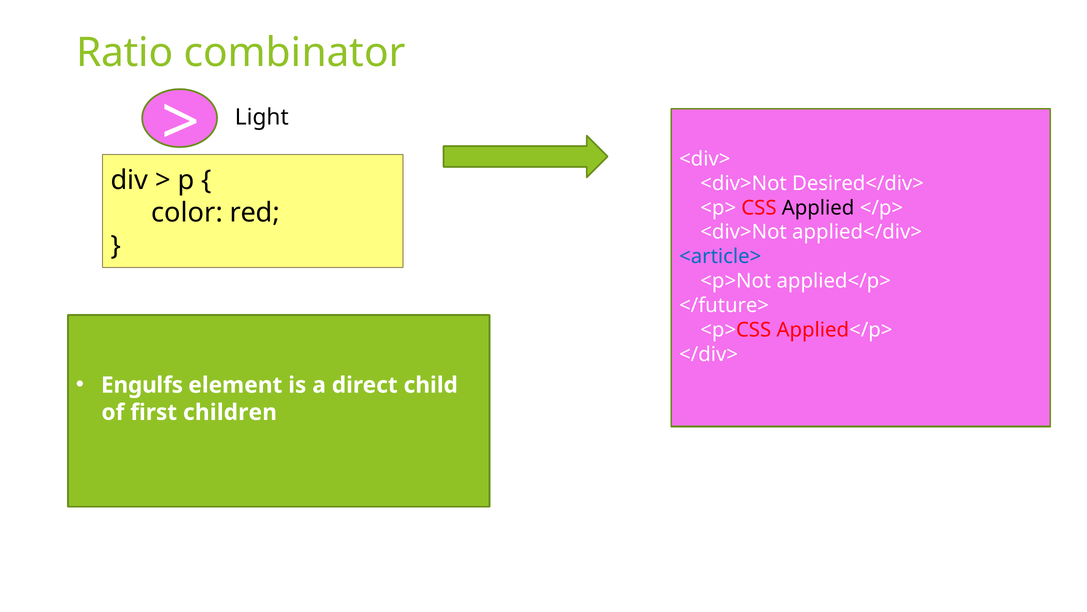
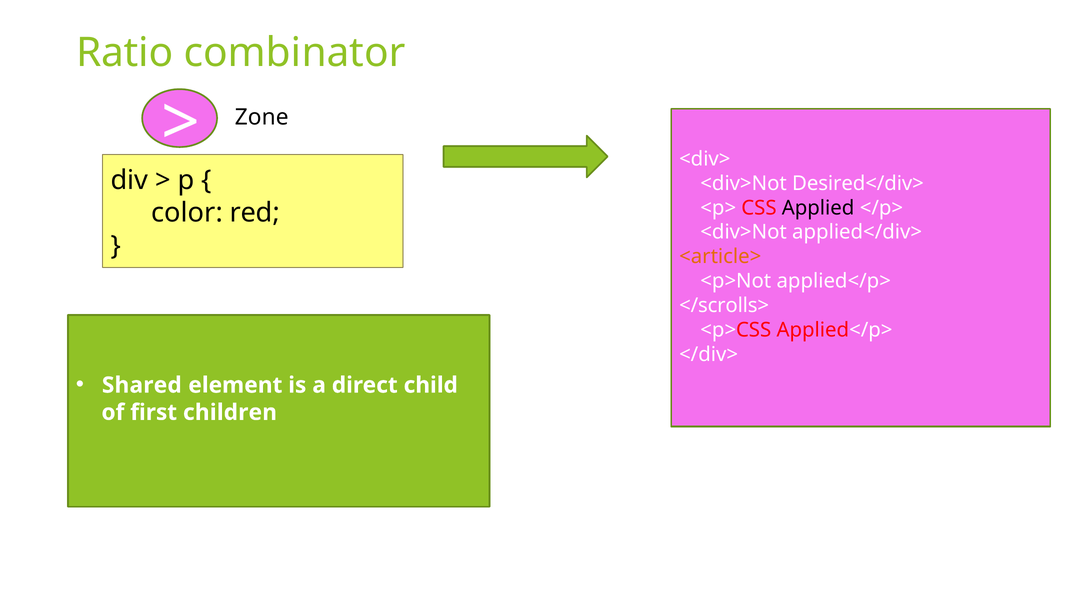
Light: Light -> Zone (262, 117)
<article> colour: blue -> orange (720, 256)
</future>: </future> -> </scrolls> (724, 305)
Engulfs: Engulfs -> Shared (142, 385)
